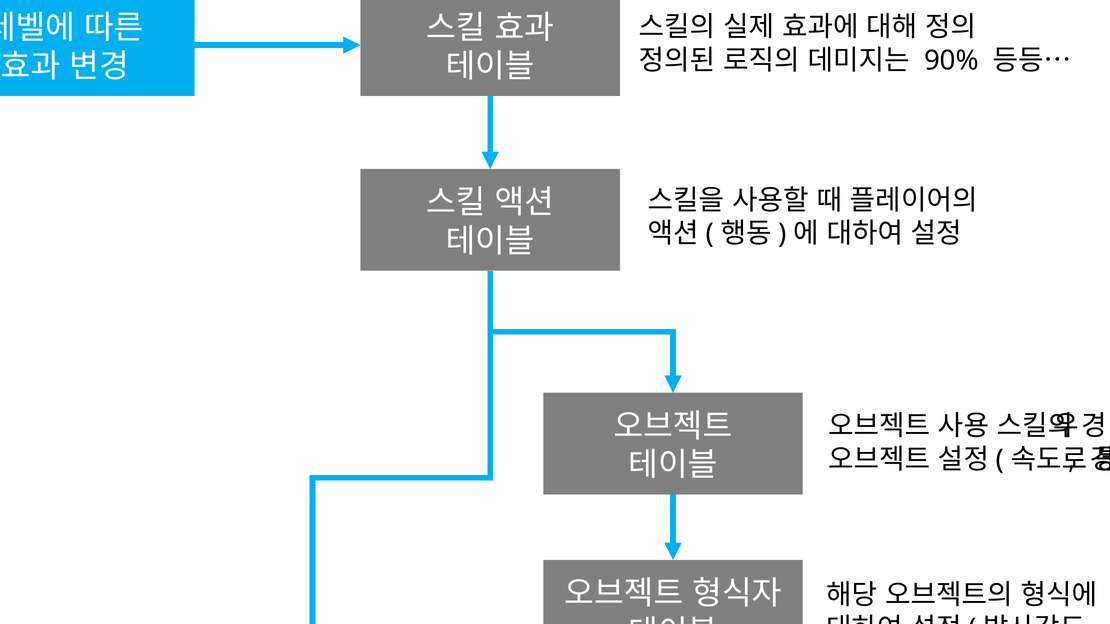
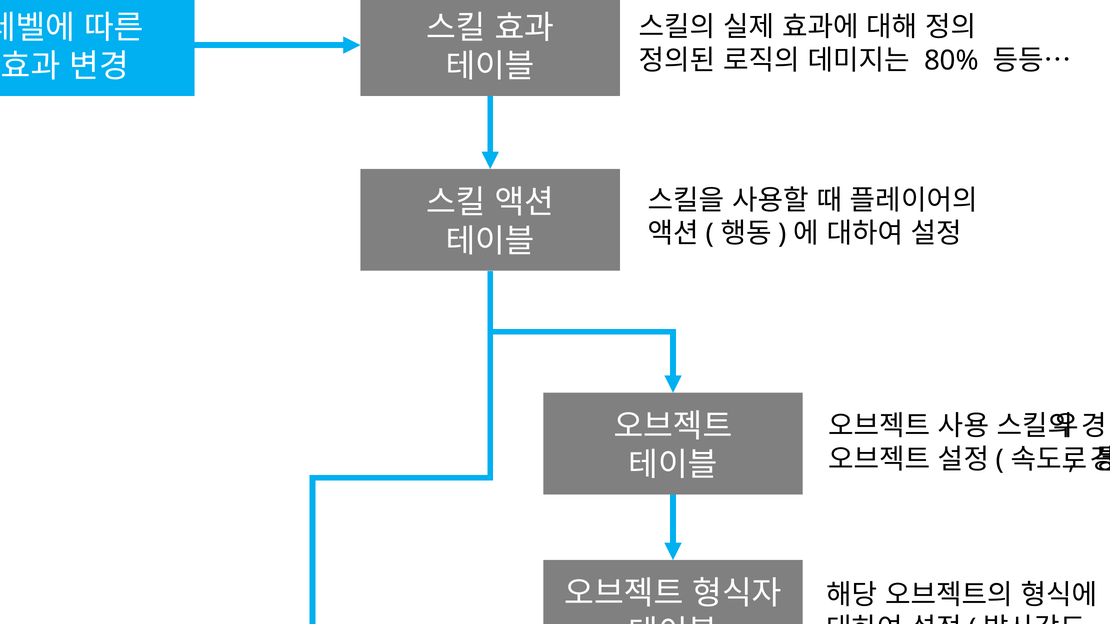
90%: 90% -> 80% (951, 61)
